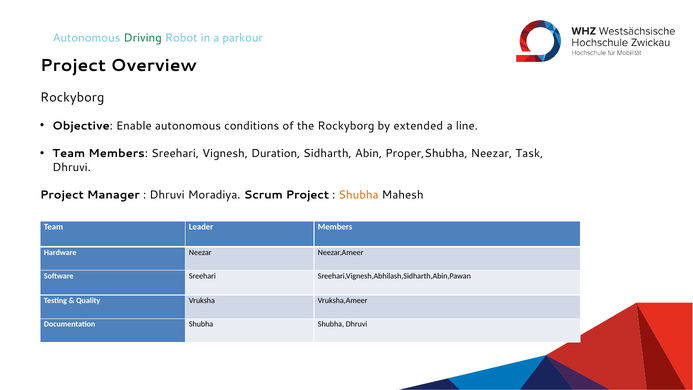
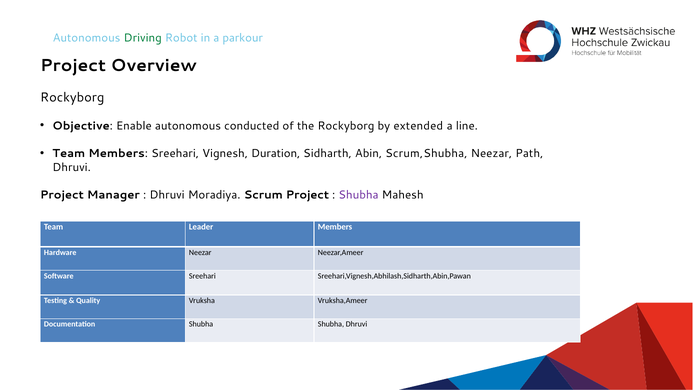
conditions: conditions -> conducted (252, 126)
Proper,Shubha: Proper,Shubha -> Scrum,Shubha (426, 153)
Task: Task -> Path (529, 153)
Shubha colour: orange -> purple (358, 195)
